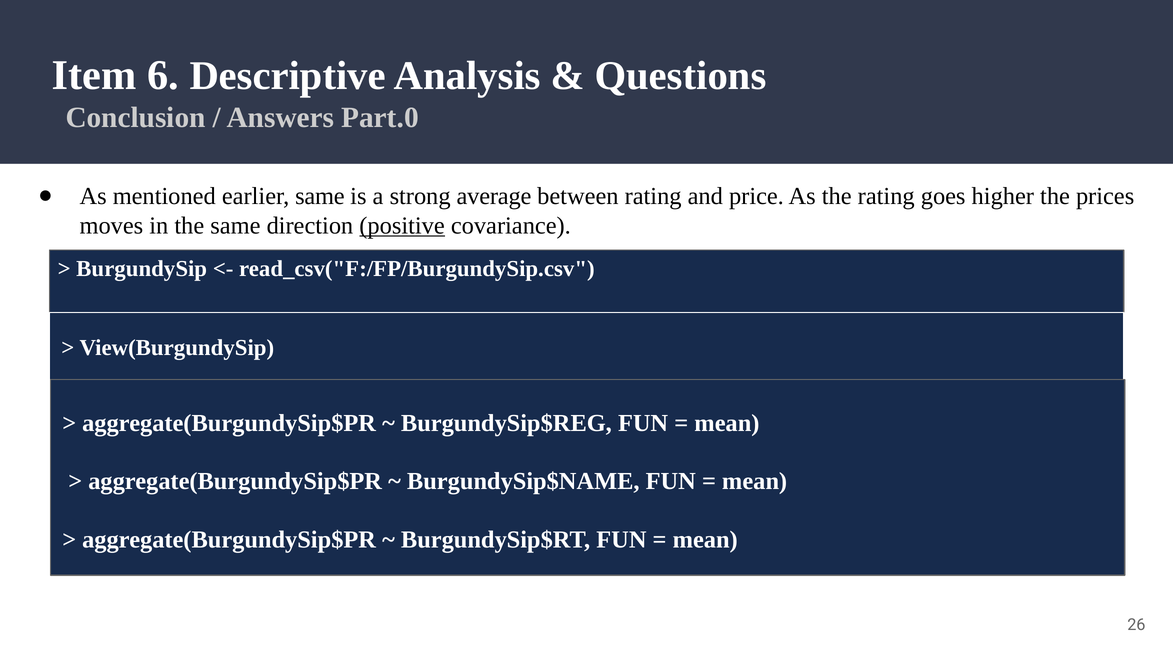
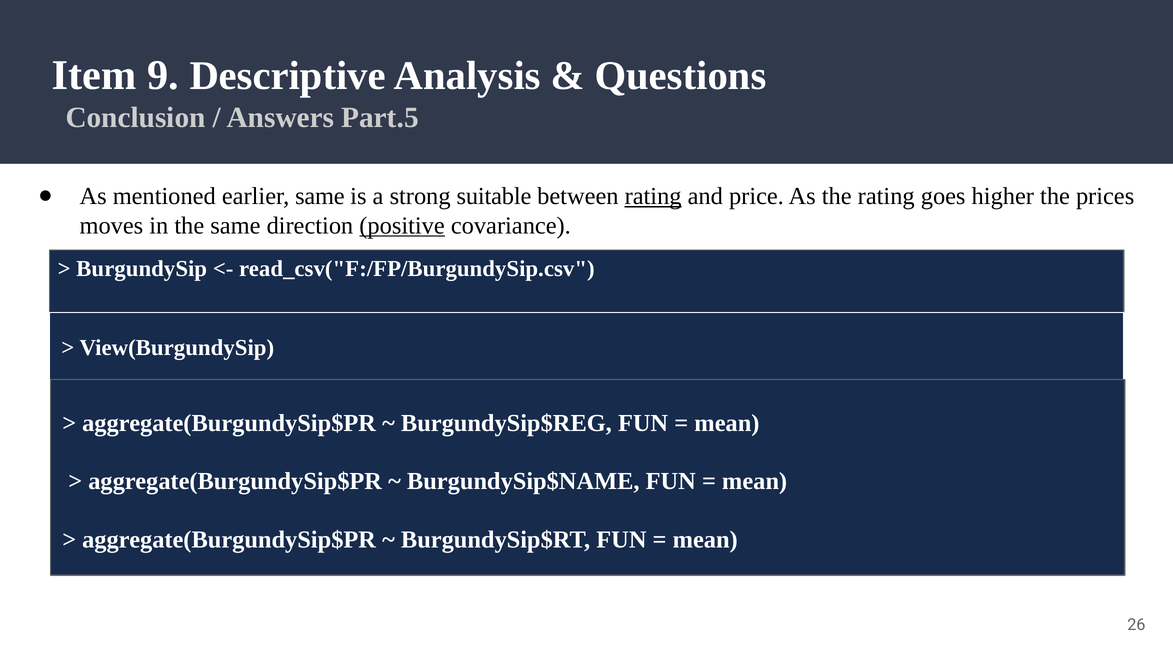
6: 6 -> 9 (163, 75)
Part.0: Part.0 -> Part.5 (380, 118)
average: average -> suitable (494, 196)
rating underline: none -> present (653, 196)
